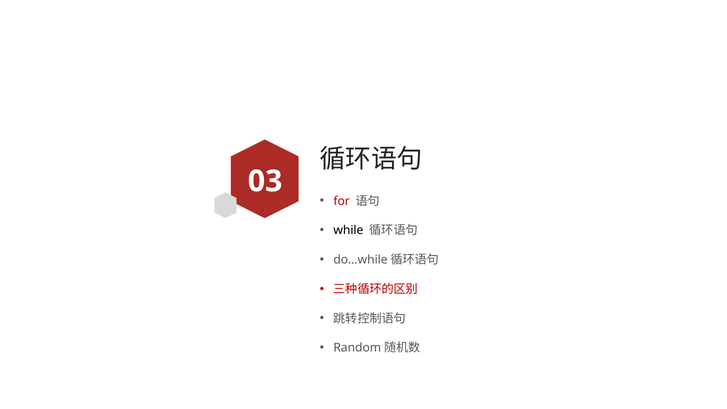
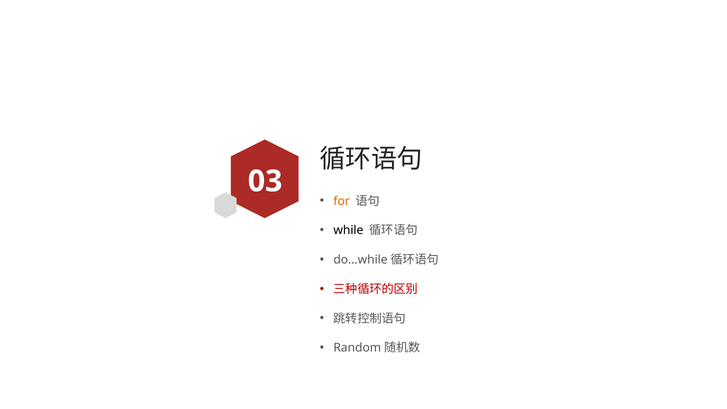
for colour: red -> orange (342, 201)
